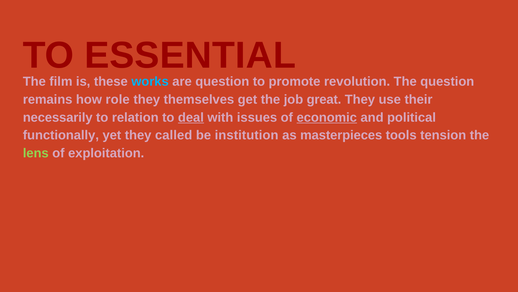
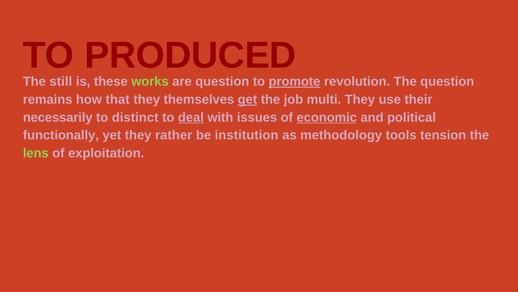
ESSENTIAL: ESSENTIAL -> PRODUCED (190, 55)
film: film -> still (61, 81)
works colour: light blue -> light green (150, 81)
promote underline: none -> present (295, 81)
role: role -> that (118, 99)
get underline: none -> present (247, 99)
great: great -> multi (324, 99)
relation: relation -> distinct (135, 117)
called: called -> rather (174, 135)
masterpieces: masterpieces -> methodology (341, 135)
